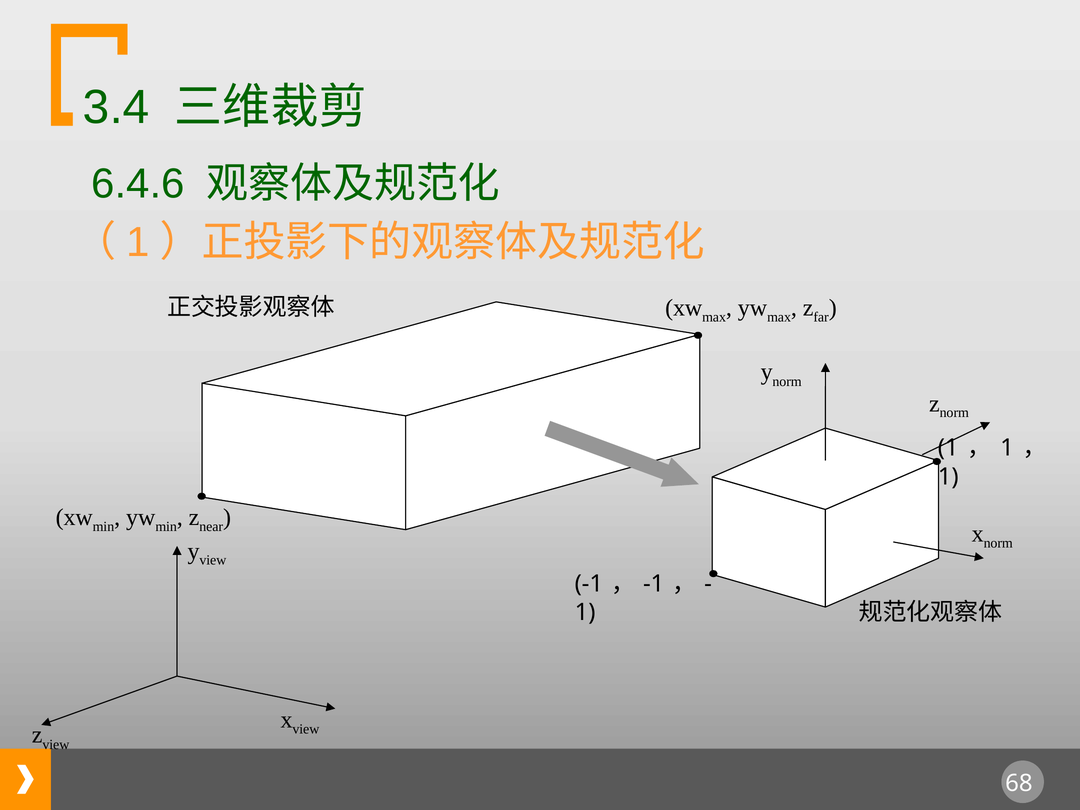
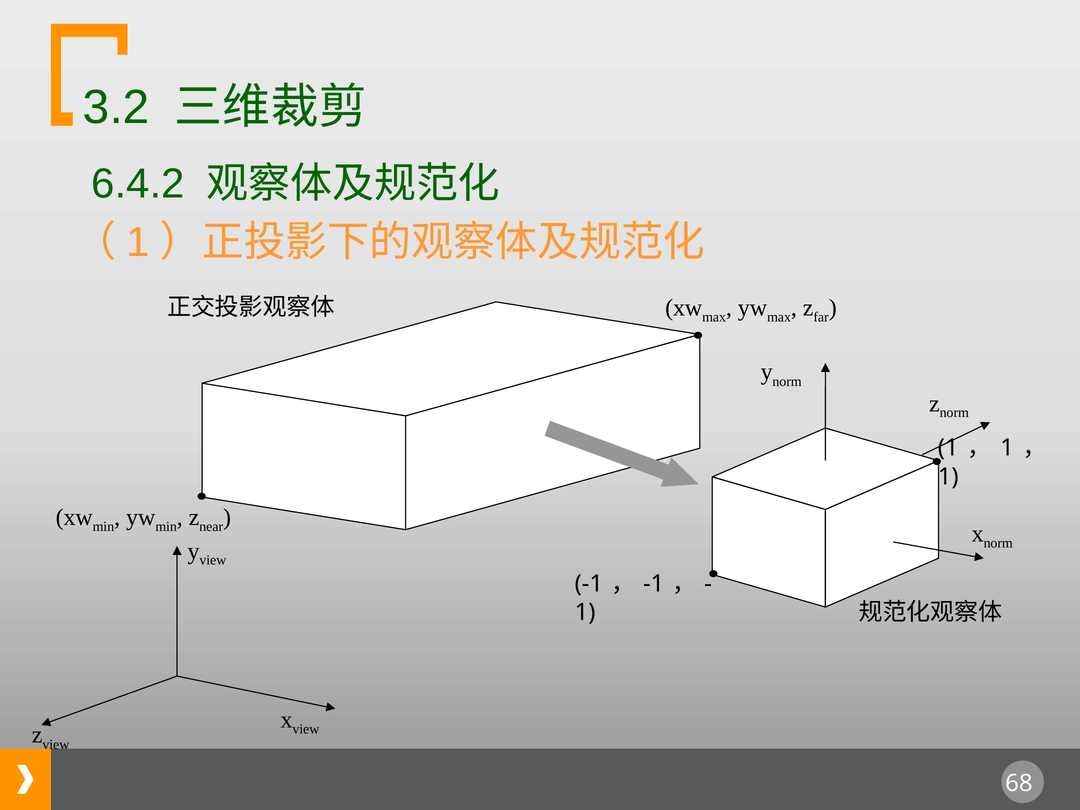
3.4: 3.4 -> 3.2 (116, 107)
6.4.6: 6.4.6 -> 6.4.2 (138, 184)
